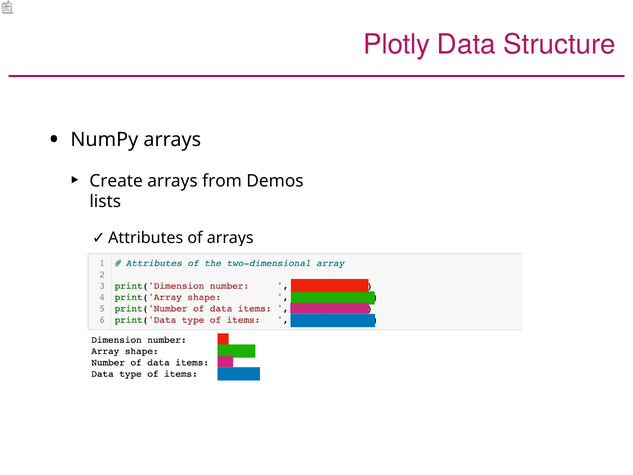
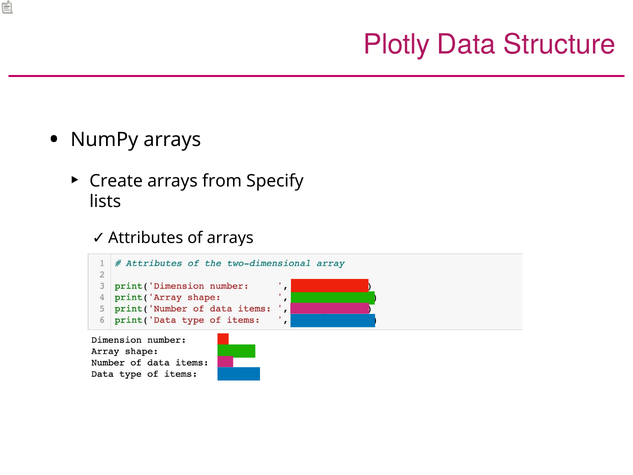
Demos: Demos -> Specify (275, 181)
